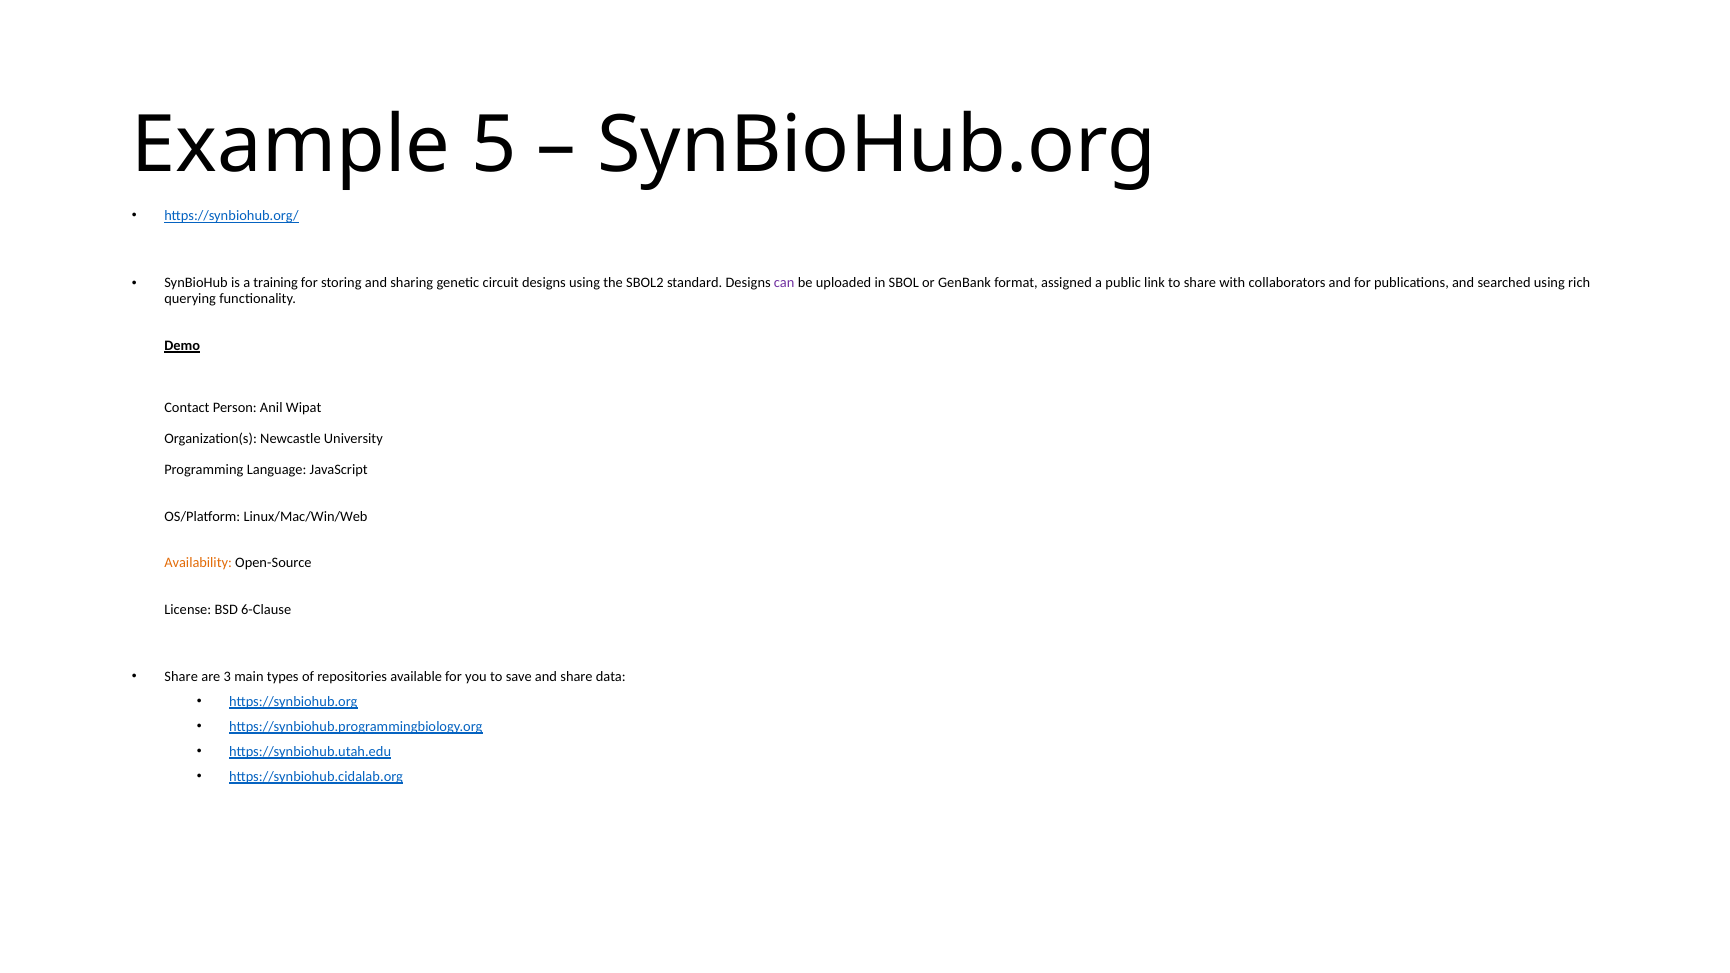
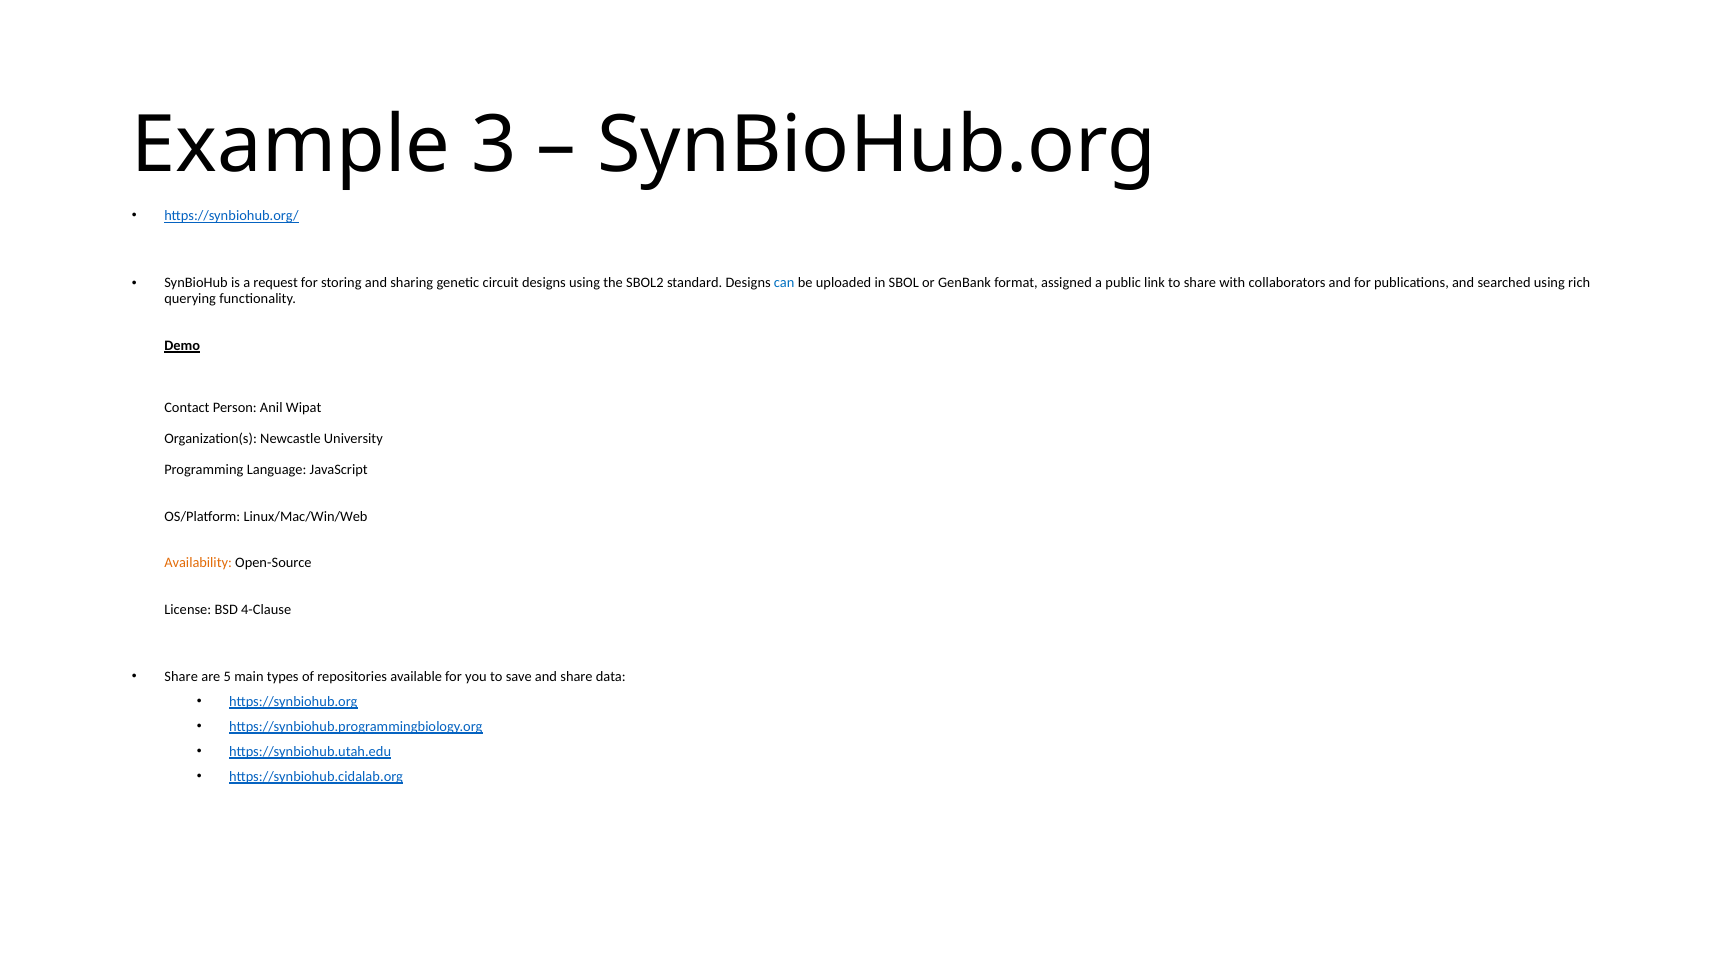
5: 5 -> 3 (494, 145)
training: training -> request (276, 283)
can colour: purple -> blue (784, 283)
6-Clause: 6-Clause -> 4-Clause (266, 610)
3: 3 -> 5 (227, 677)
